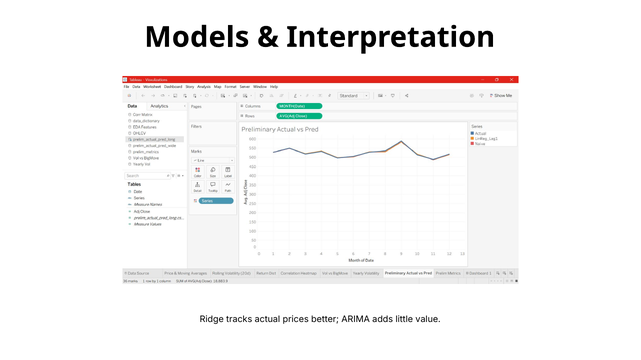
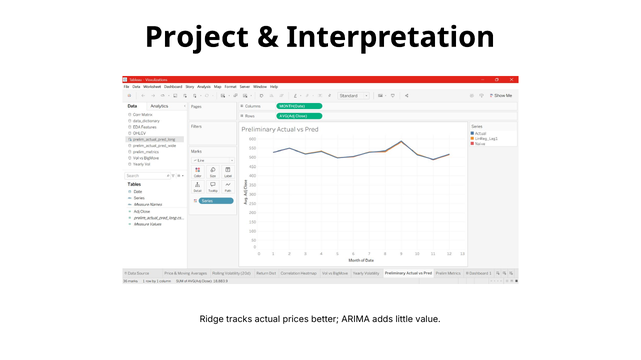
Models: Models -> Project (197, 37)
